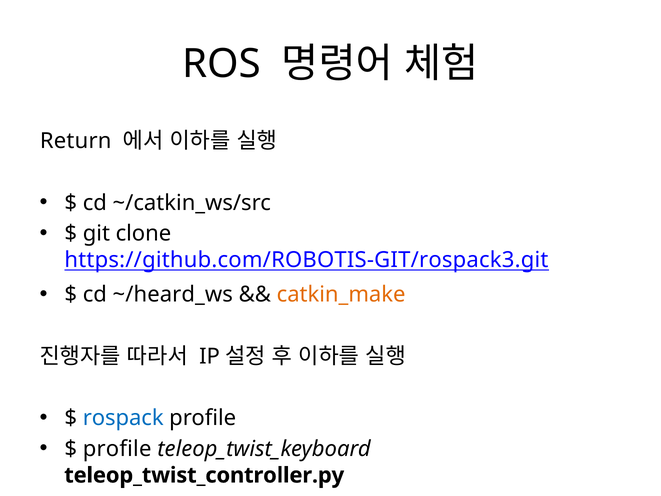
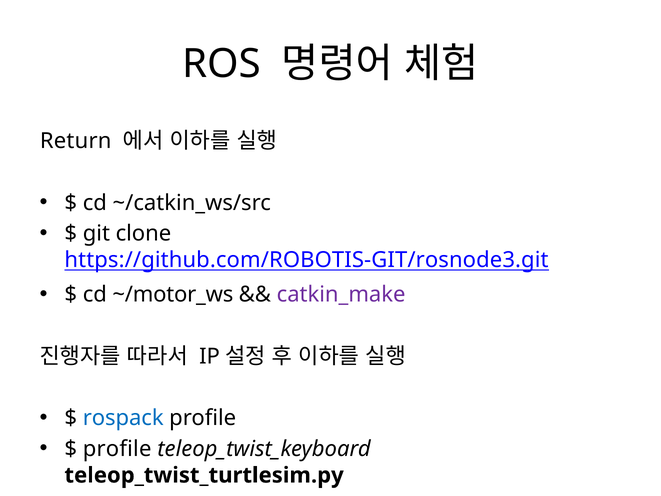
https://github.com/ROBOTIS-GIT/rospack3.git: https://github.com/ROBOTIS-GIT/rospack3.git -> https://github.com/ROBOTIS-GIT/rosnode3.git (306, 260)
~/heard_ws: ~/heard_ws -> ~/motor_ws (173, 294)
catkin_make colour: orange -> purple (341, 294)
teleop_twist_controller.py: teleop_twist_controller.py -> teleop_twist_turtlesim.py (204, 475)
